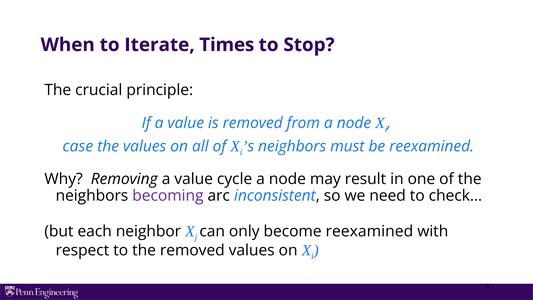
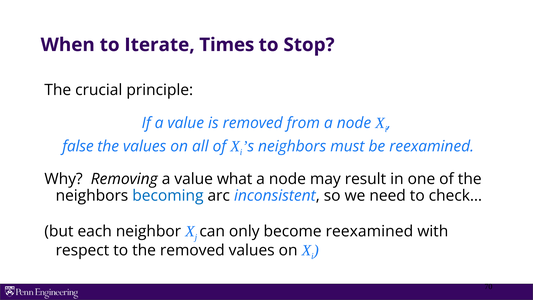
case: case -> false (78, 146)
cycle: cycle -> what (235, 179)
becoming colour: purple -> blue (168, 196)
